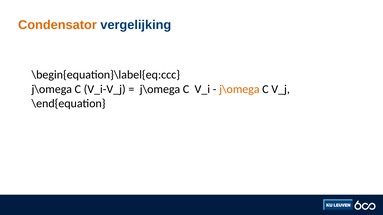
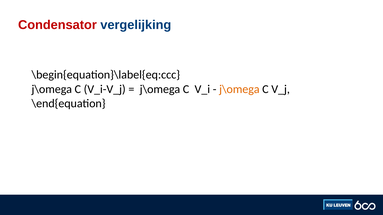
Condensator colour: orange -> red (57, 25)
